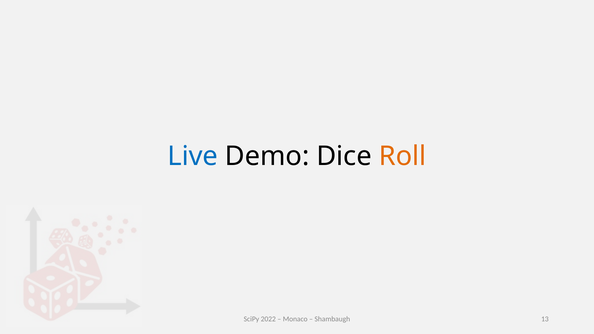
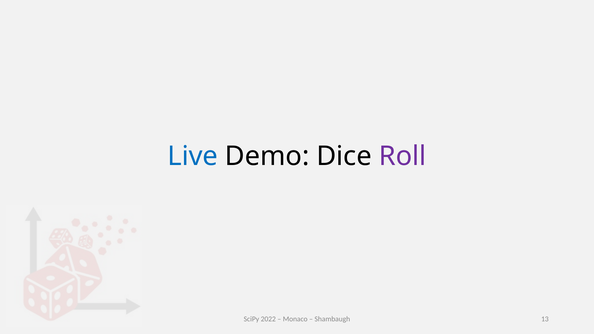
Roll colour: orange -> purple (403, 156)
